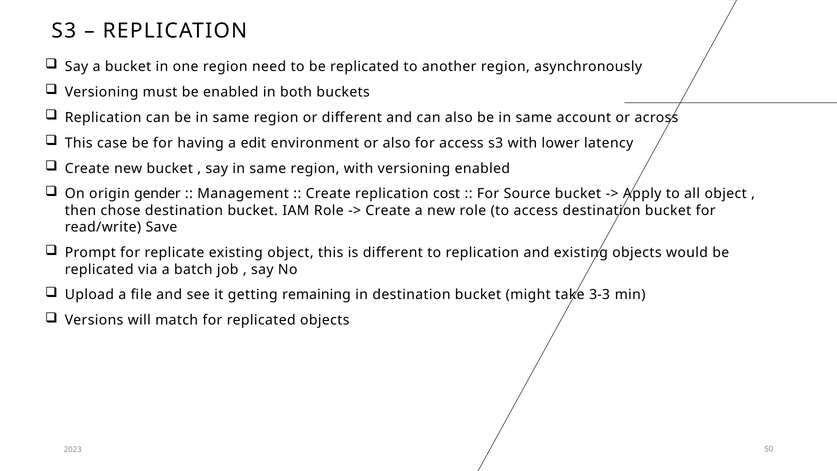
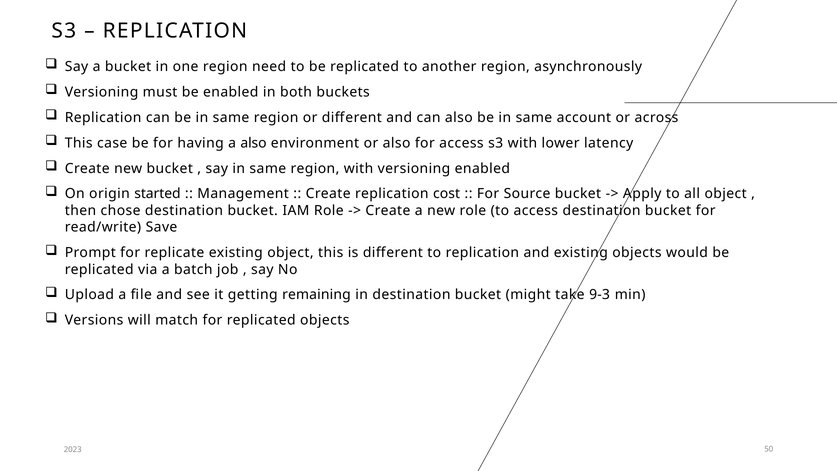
a edit: edit -> also (254, 143)
gender: gender -> started (157, 194)
3-3: 3-3 -> 9-3 (600, 295)
